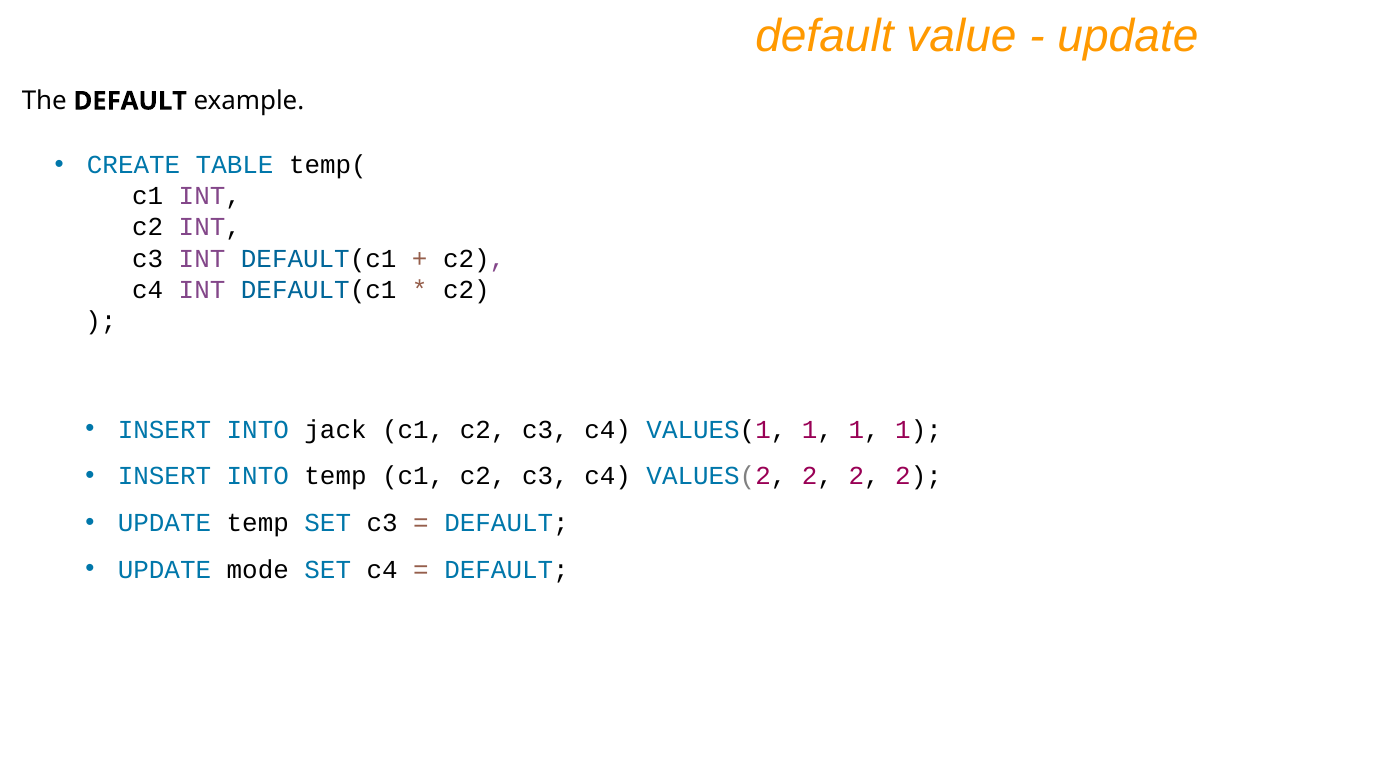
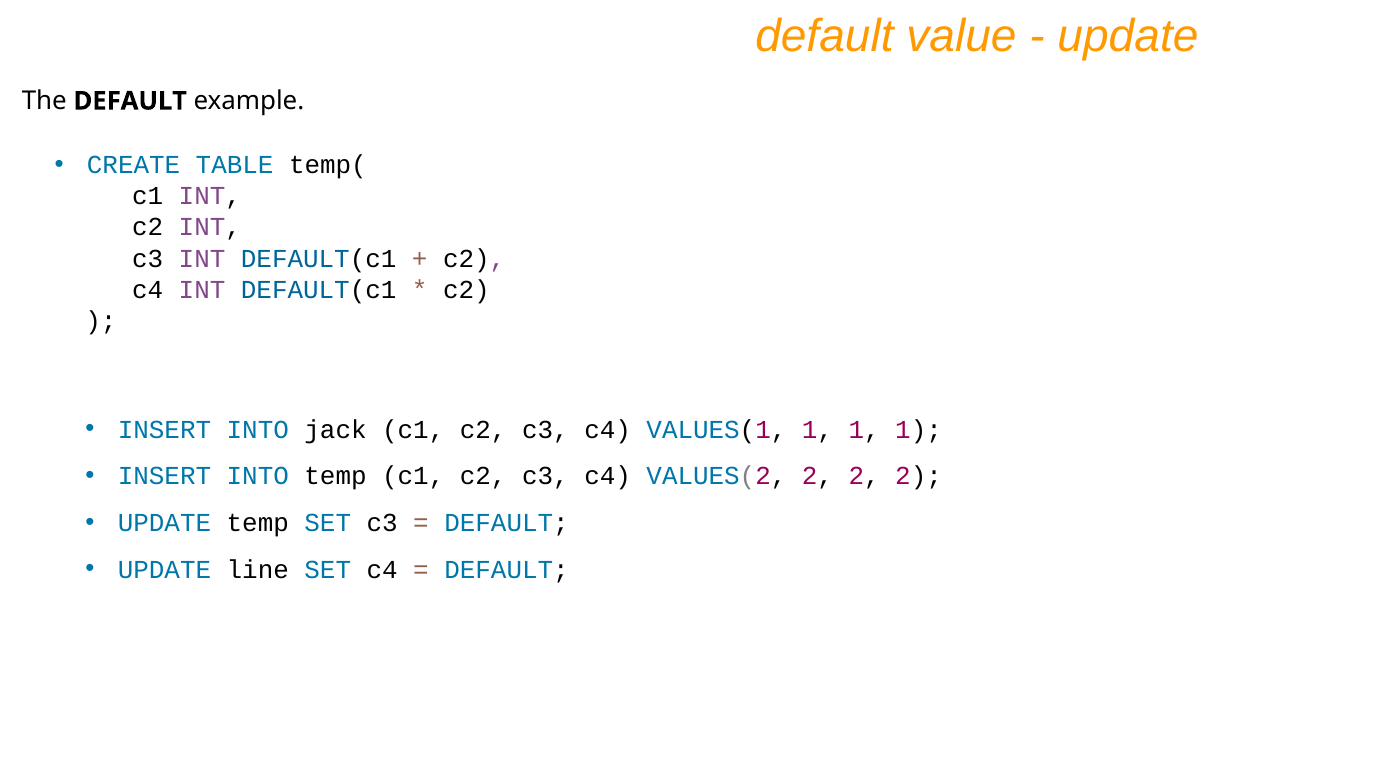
mode: mode -> line (258, 569)
